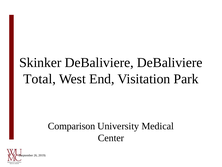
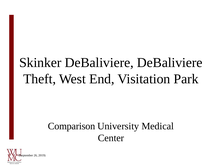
Total: Total -> Theft (40, 79)
